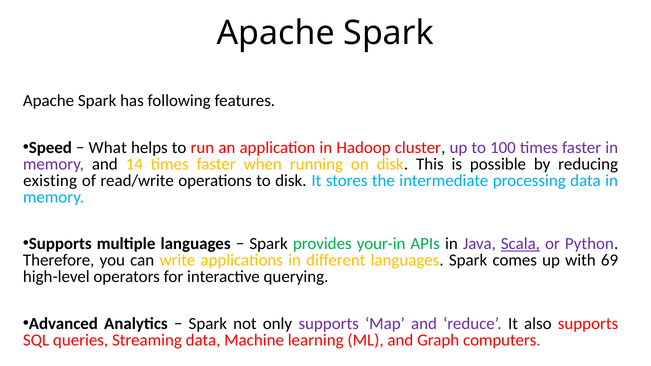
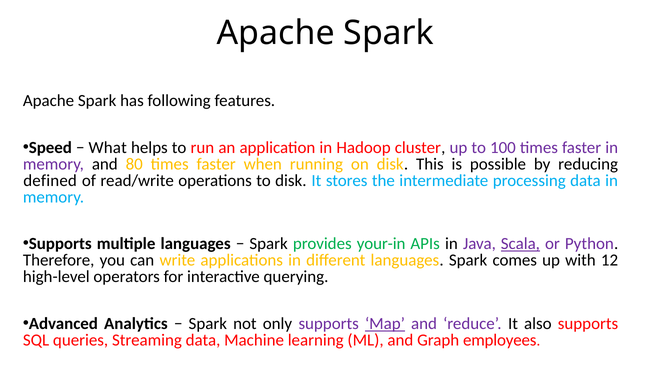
14: 14 -> 80 (134, 164)
existing: existing -> defined (50, 181)
69: 69 -> 12 (610, 260)
Map underline: none -> present (385, 324)
computers: computers -> employees (500, 340)
